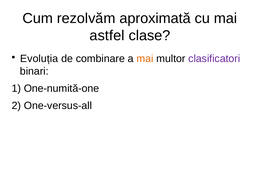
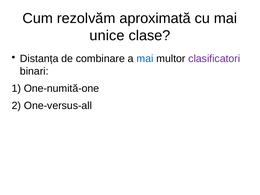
astfel: astfel -> unice (107, 36)
Evoluția: Evoluția -> Distanța (39, 59)
mai colour: orange -> blue (145, 59)
